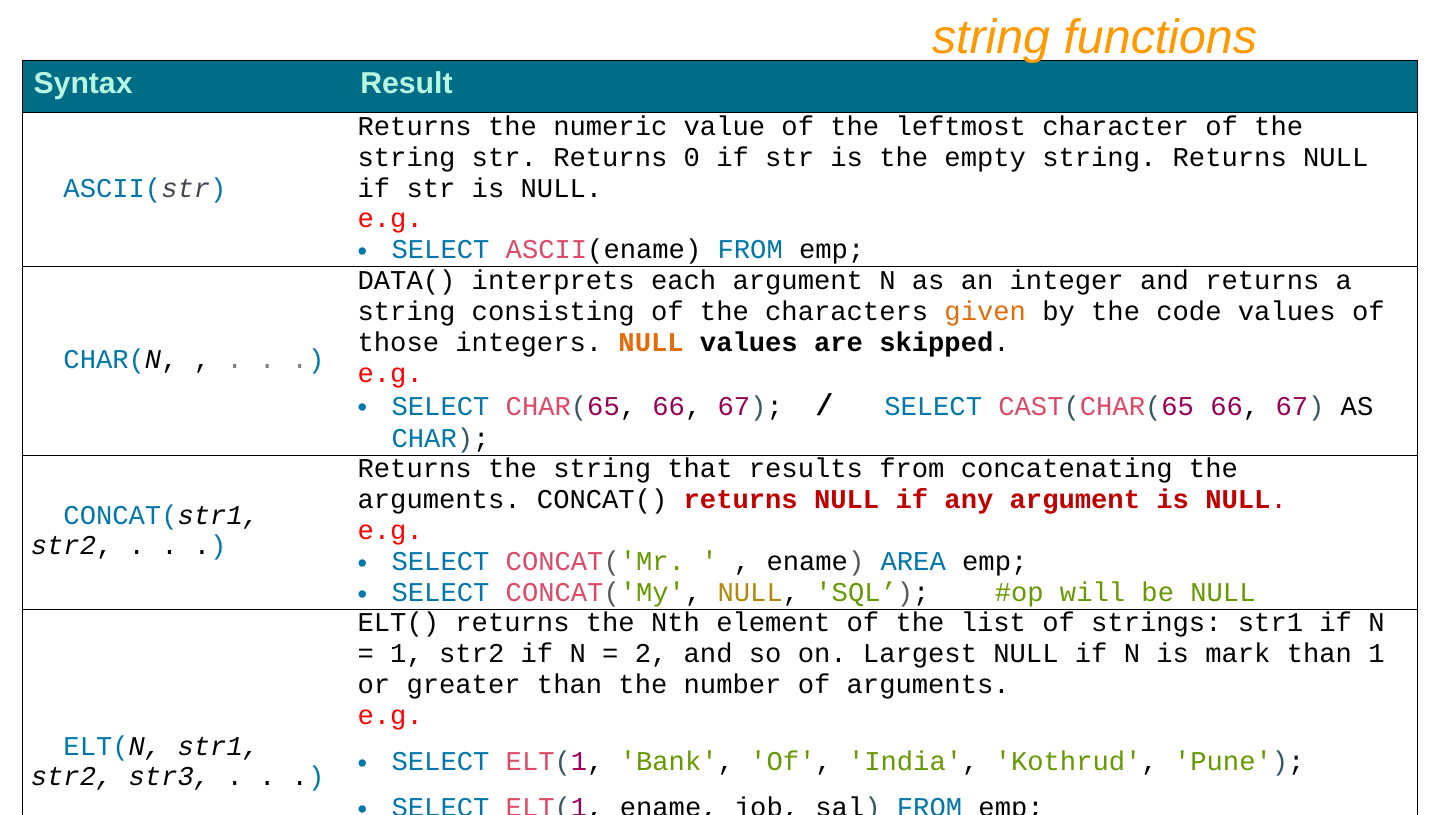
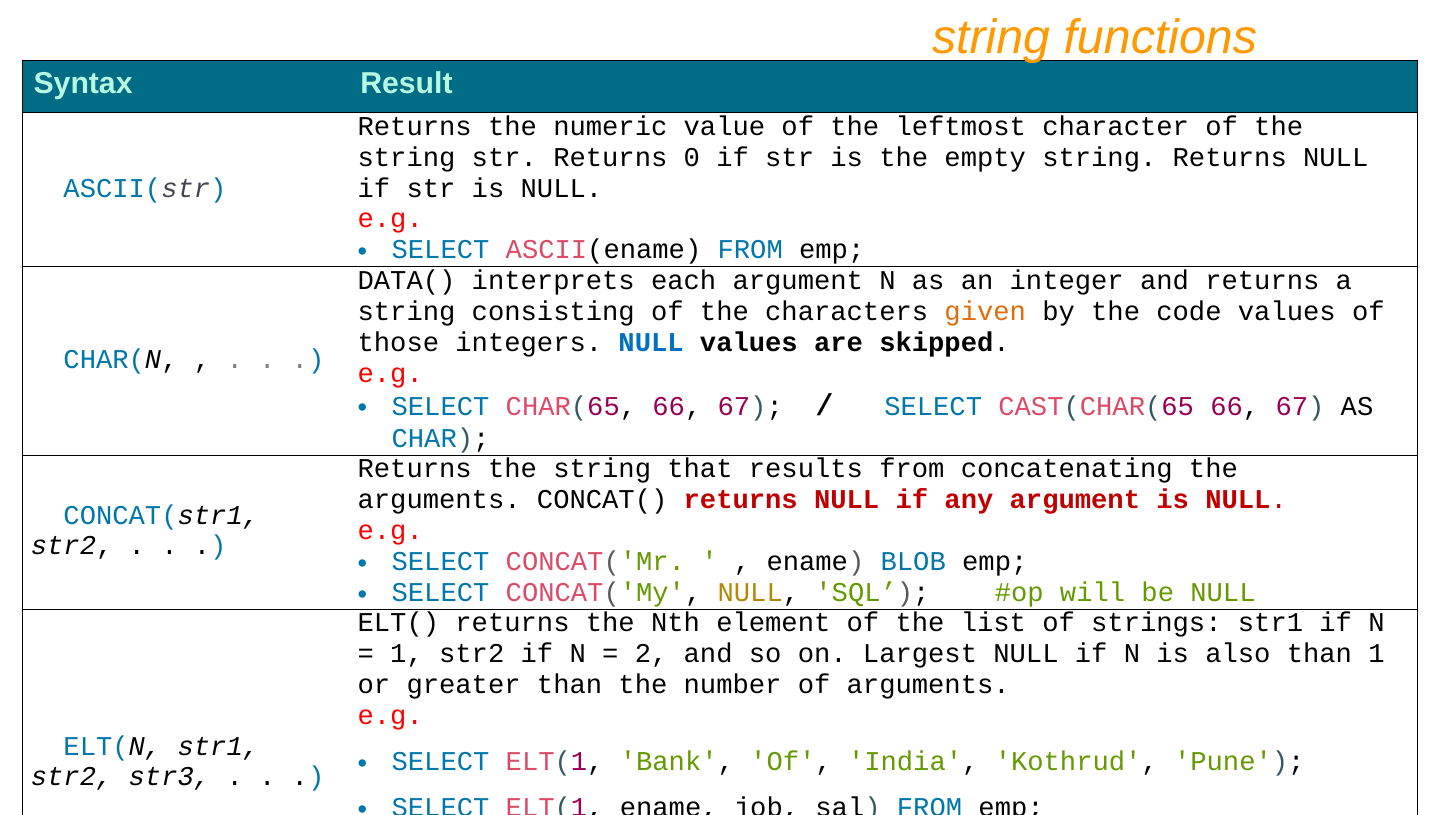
NULL colour: orange -> blue (651, 342)
AREA: AREA -> BLOB (913, 561)
mark: mark -> also (1238, 654)
